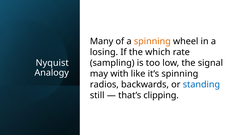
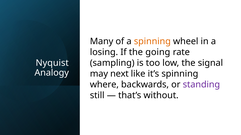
which: which -> going (158, 52)
with: with -> next (119, 74)
radios: radios -> where (104, 85)
standing colour: blue -> purple (201, 85)
clipping: clipping -> without (161, 96)
